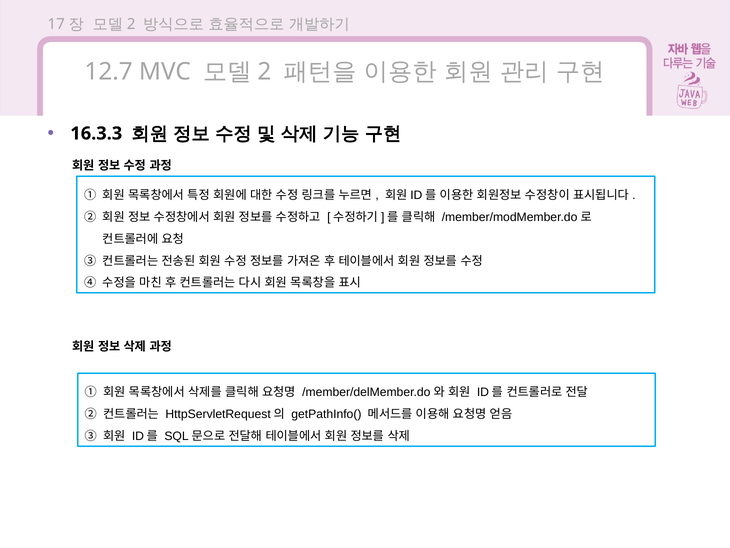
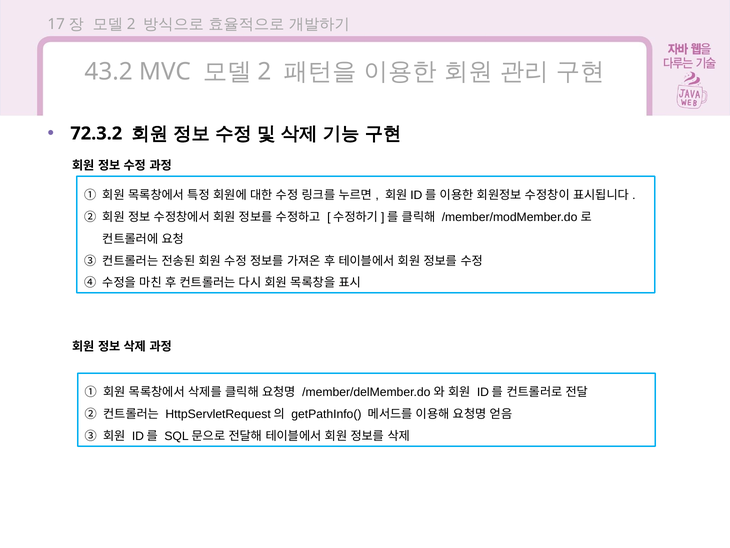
12.7: 12.7 -> 43.2 (109, 72)
16.3.3: 16.3.3 -> 72.3.2 (96, 133)
